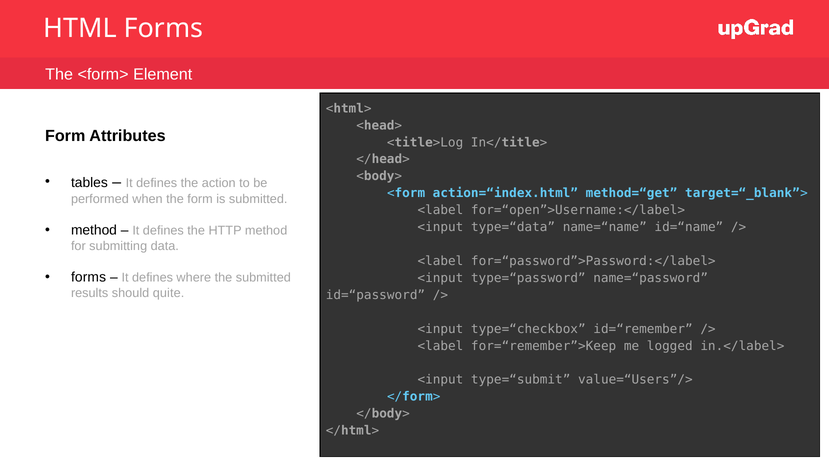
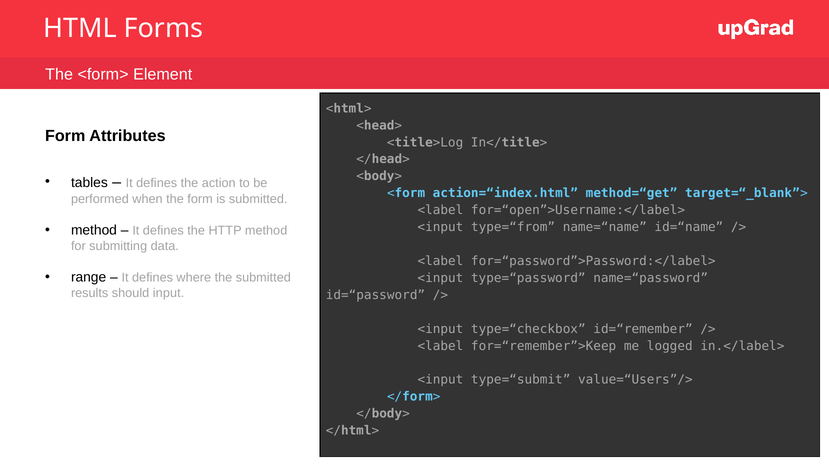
type=“data: type=“data -> type=“from (513, 227)
forms: forms -> range (89, 277)
quite: quite -> input (169, 293)
